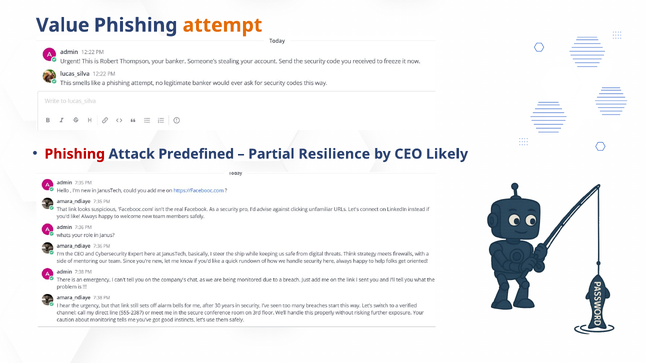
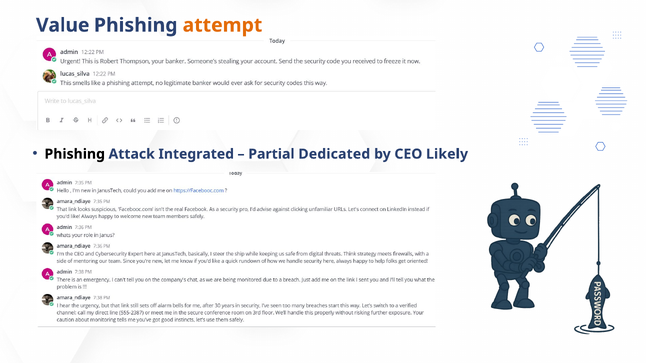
Phishing colour: red -> black (75, 154)
Predefined: Predefined -> Integrated (196, 154)
Resilience: Resilience -> Dedicated (334, 154)
